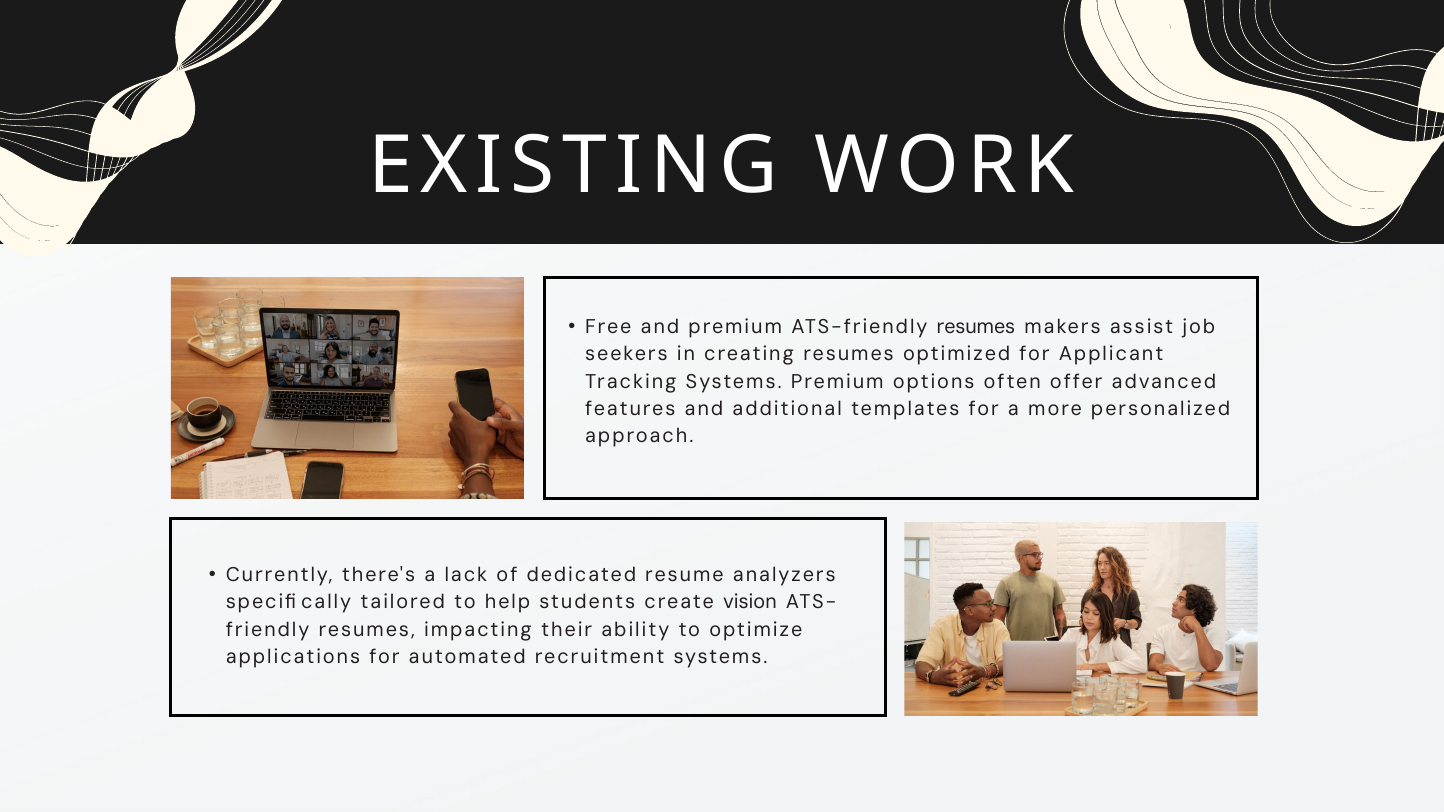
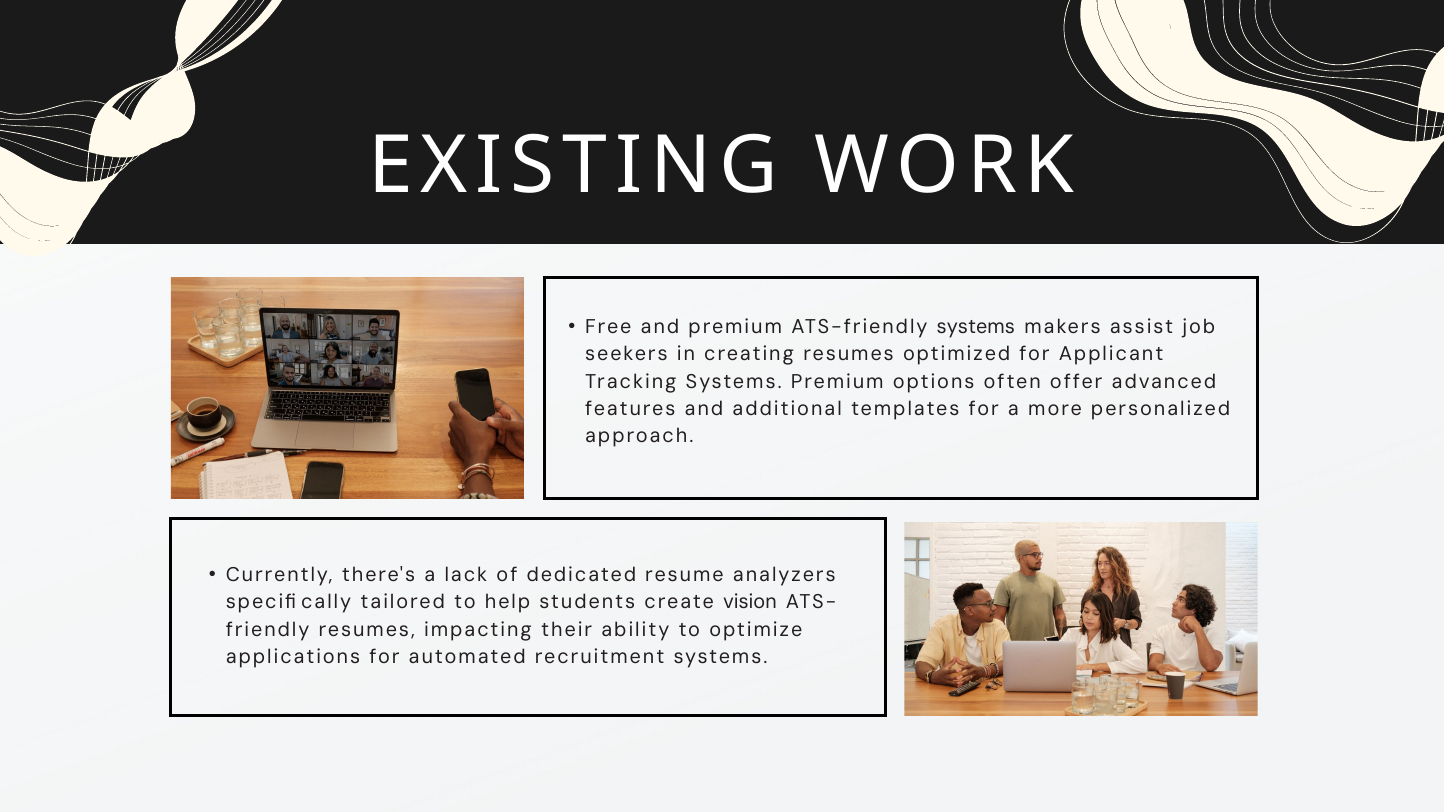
ATS-friendly resumes: resumes -> systems (976, 327)
